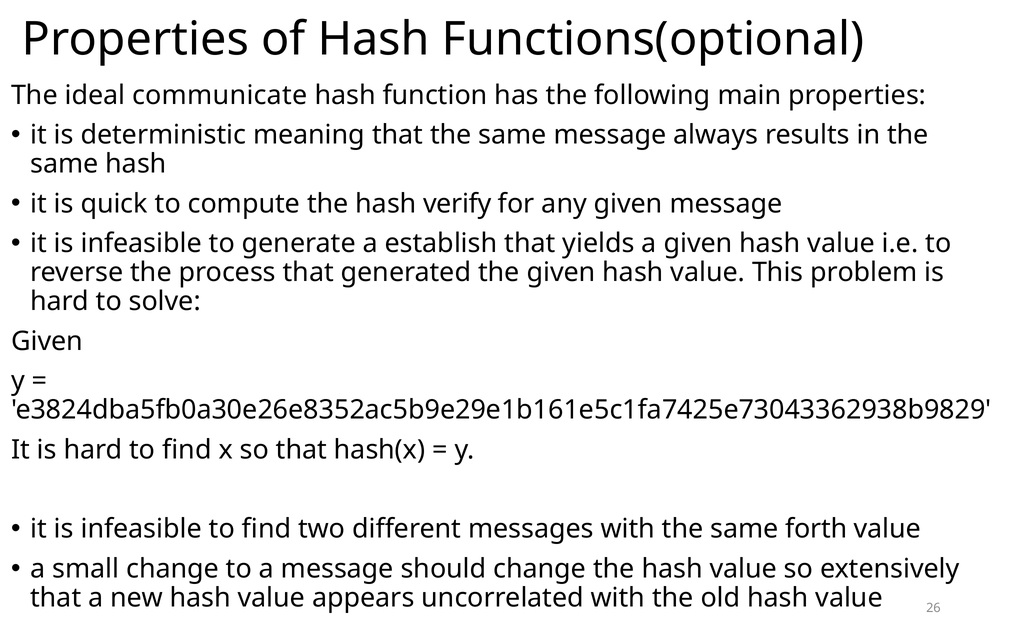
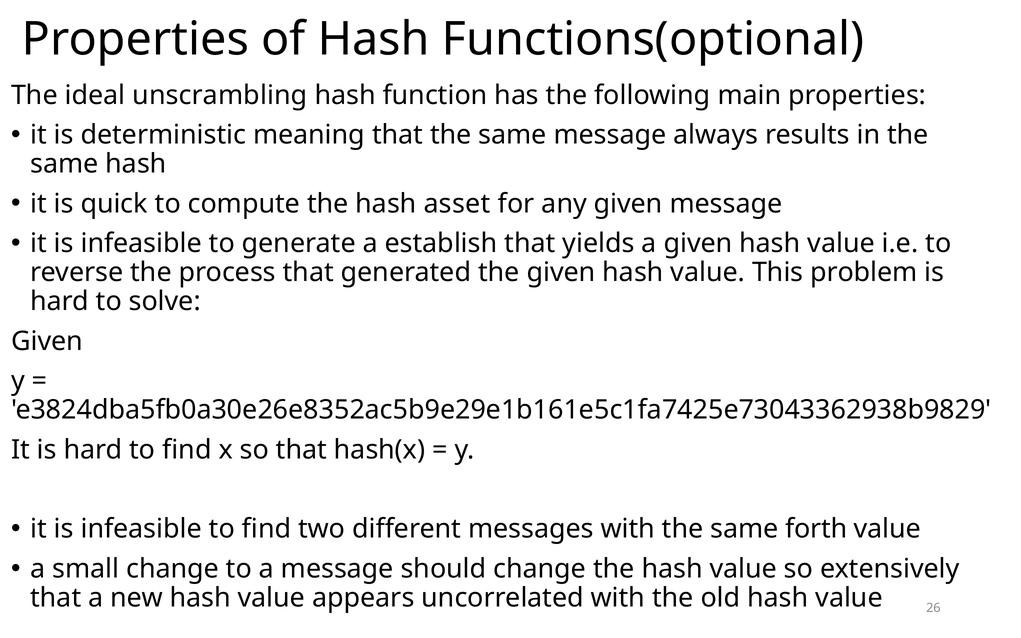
communicate: communicate -> unscrambling (220, 95)
verify: verify -> asset (457, 204)
